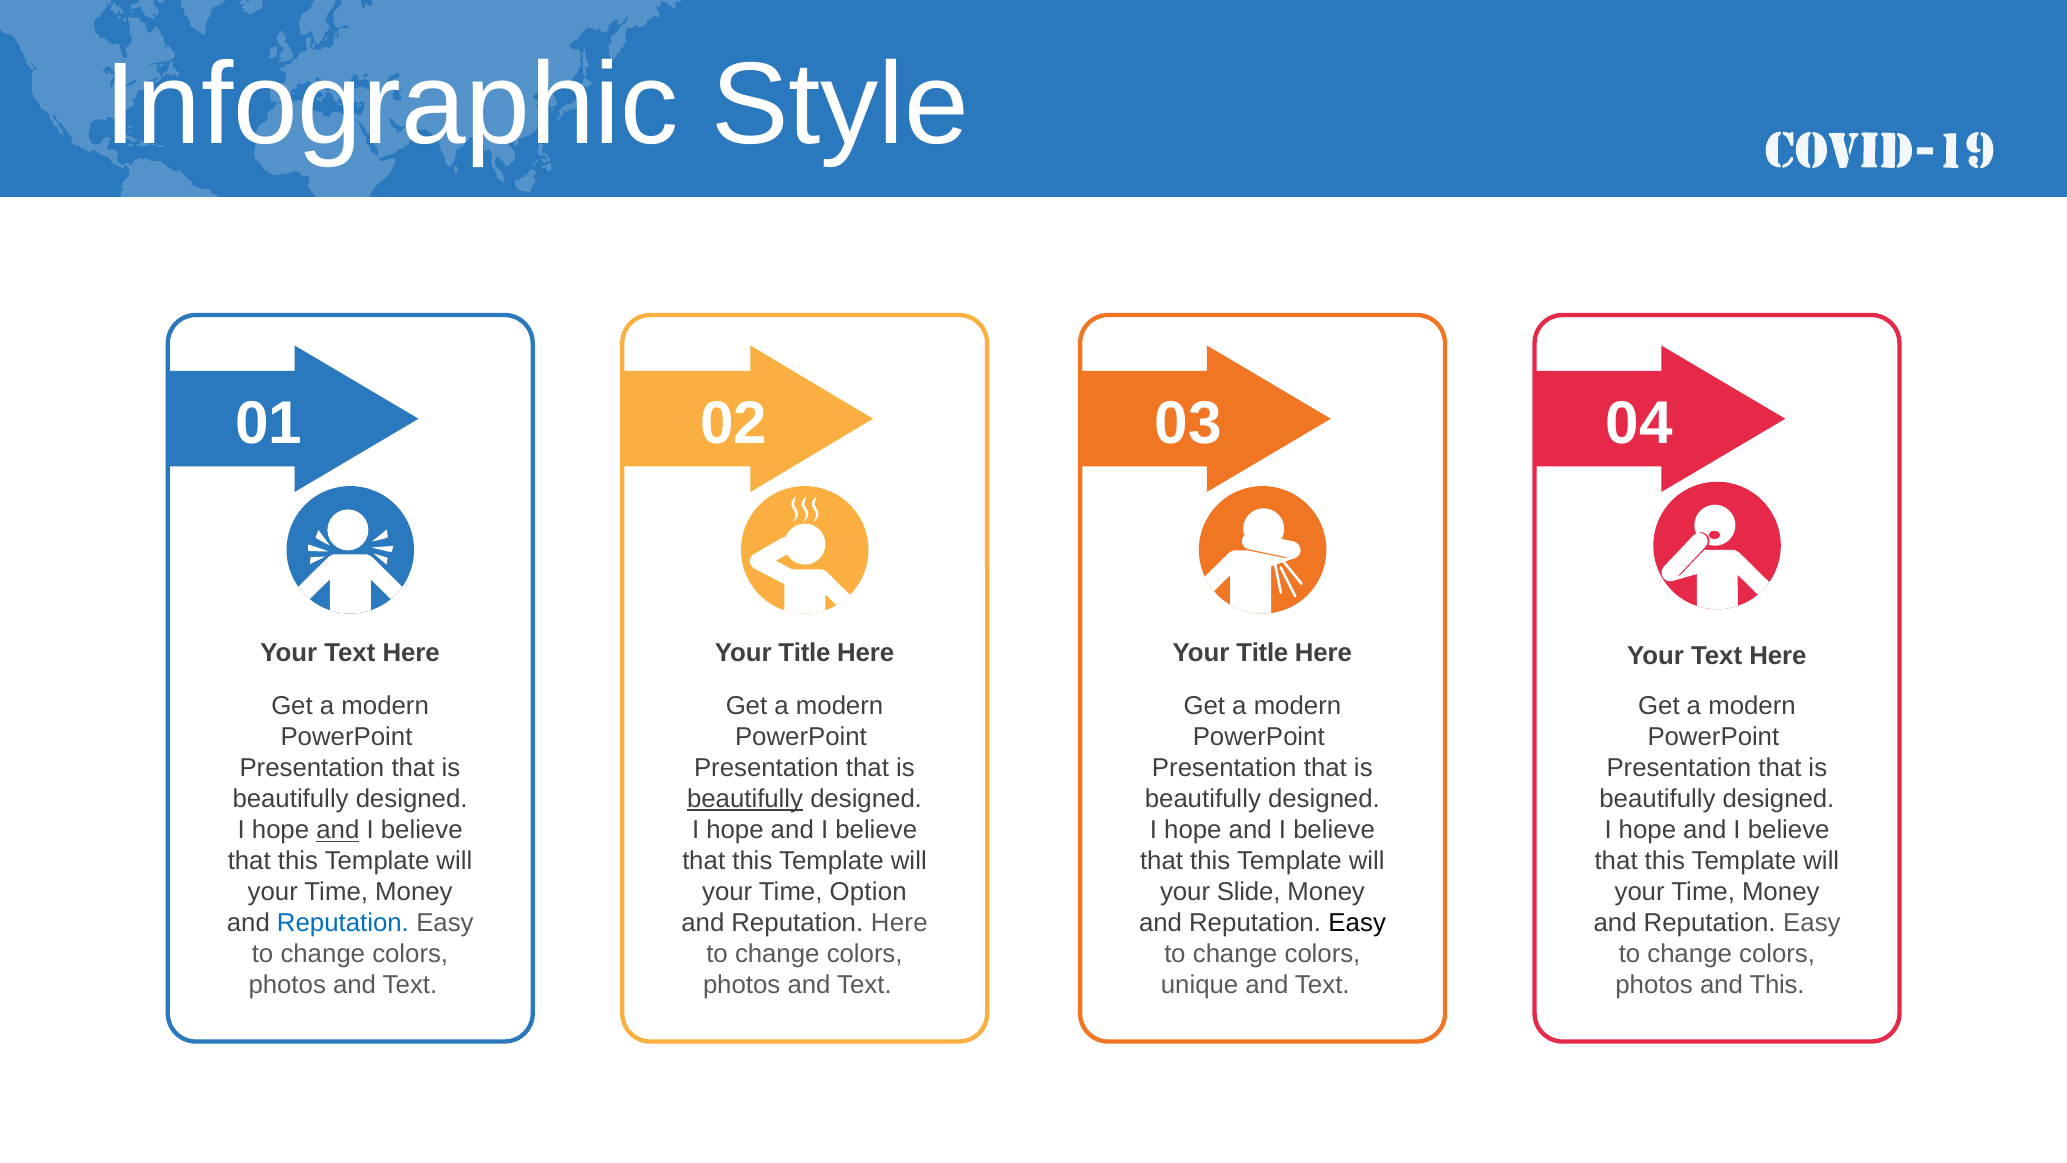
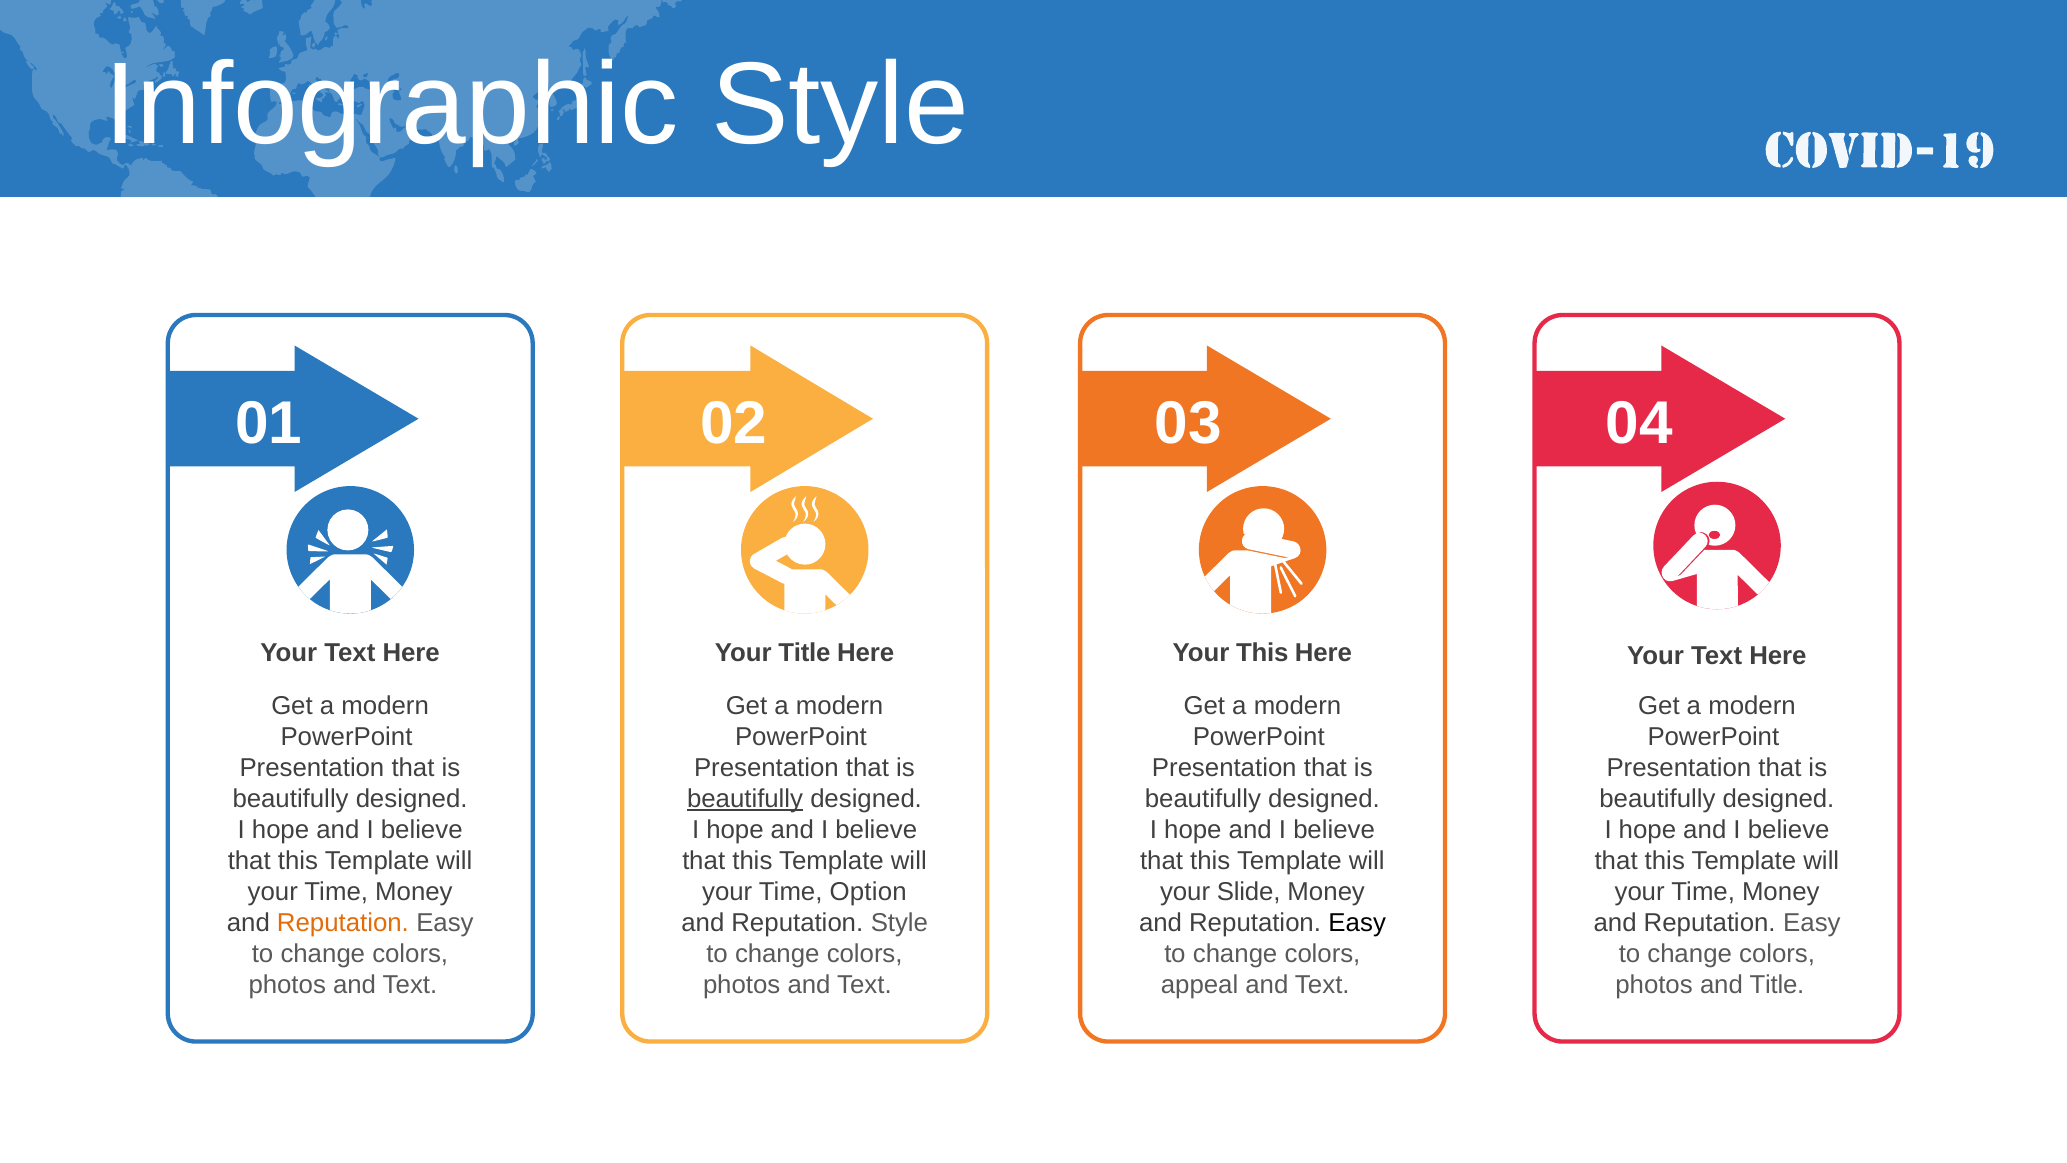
Title: Title -> This (1262, 652)
and underline: present -> none (338, 830)
Reputation colour: blue -> orange (343, 923)
Reputation Here: Here -> Style (899, 923)
unique: unique -> appeal (1200, 985)
and This: This -> Title (1777, 985)
